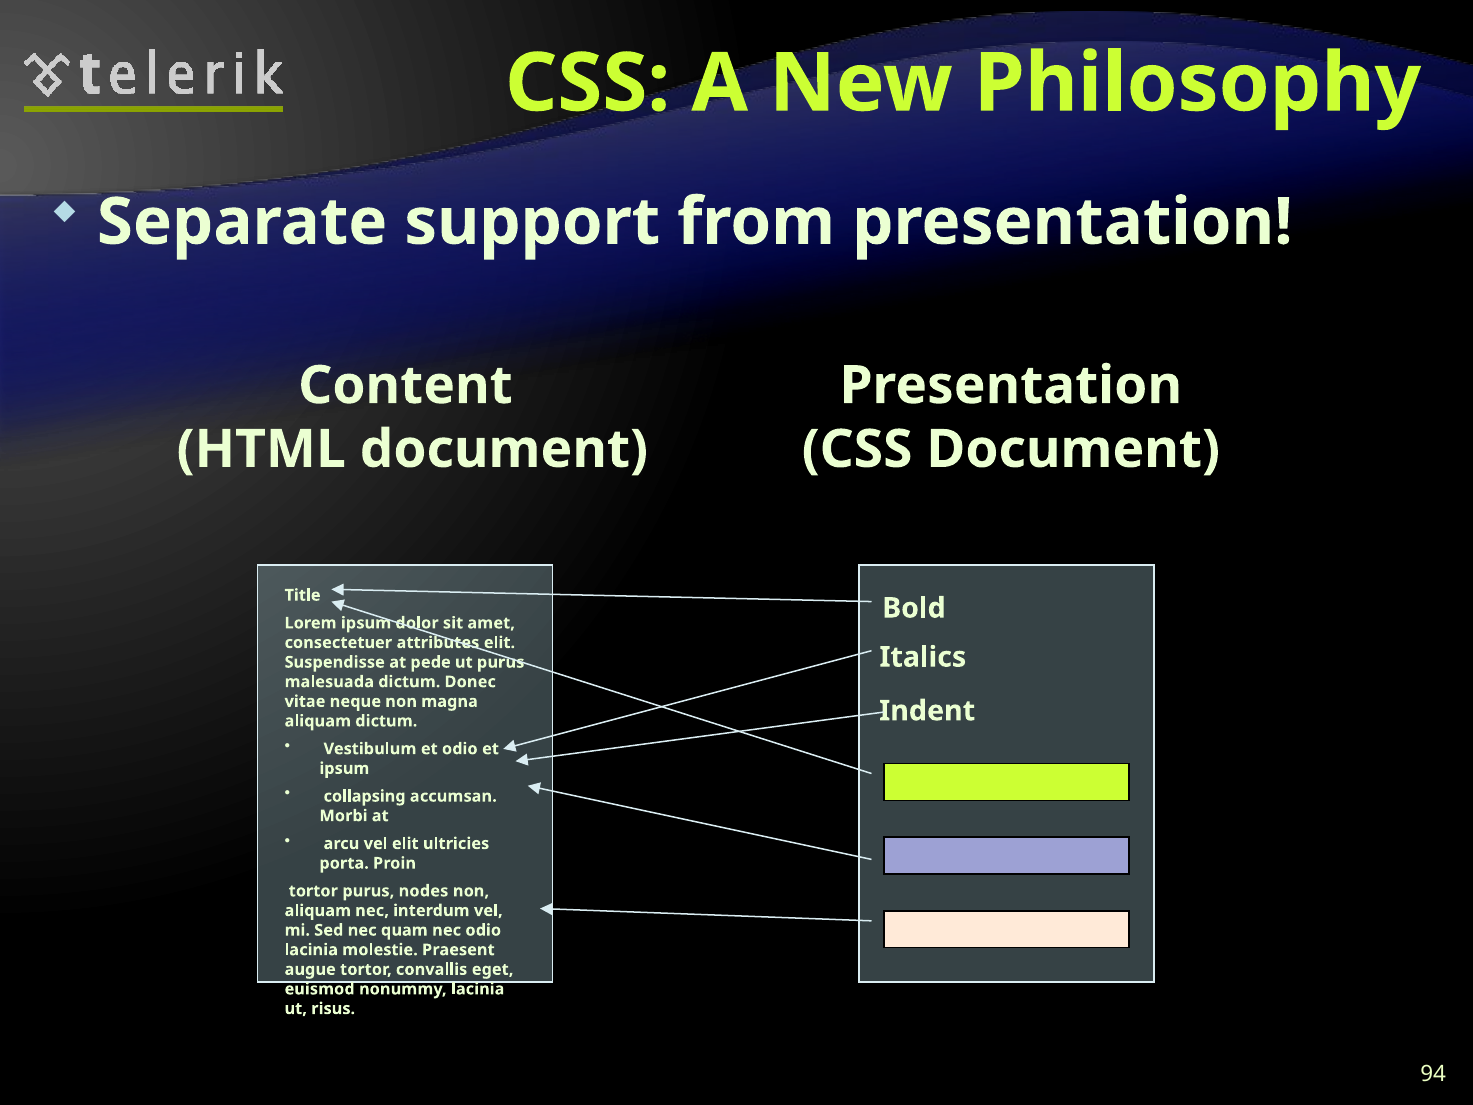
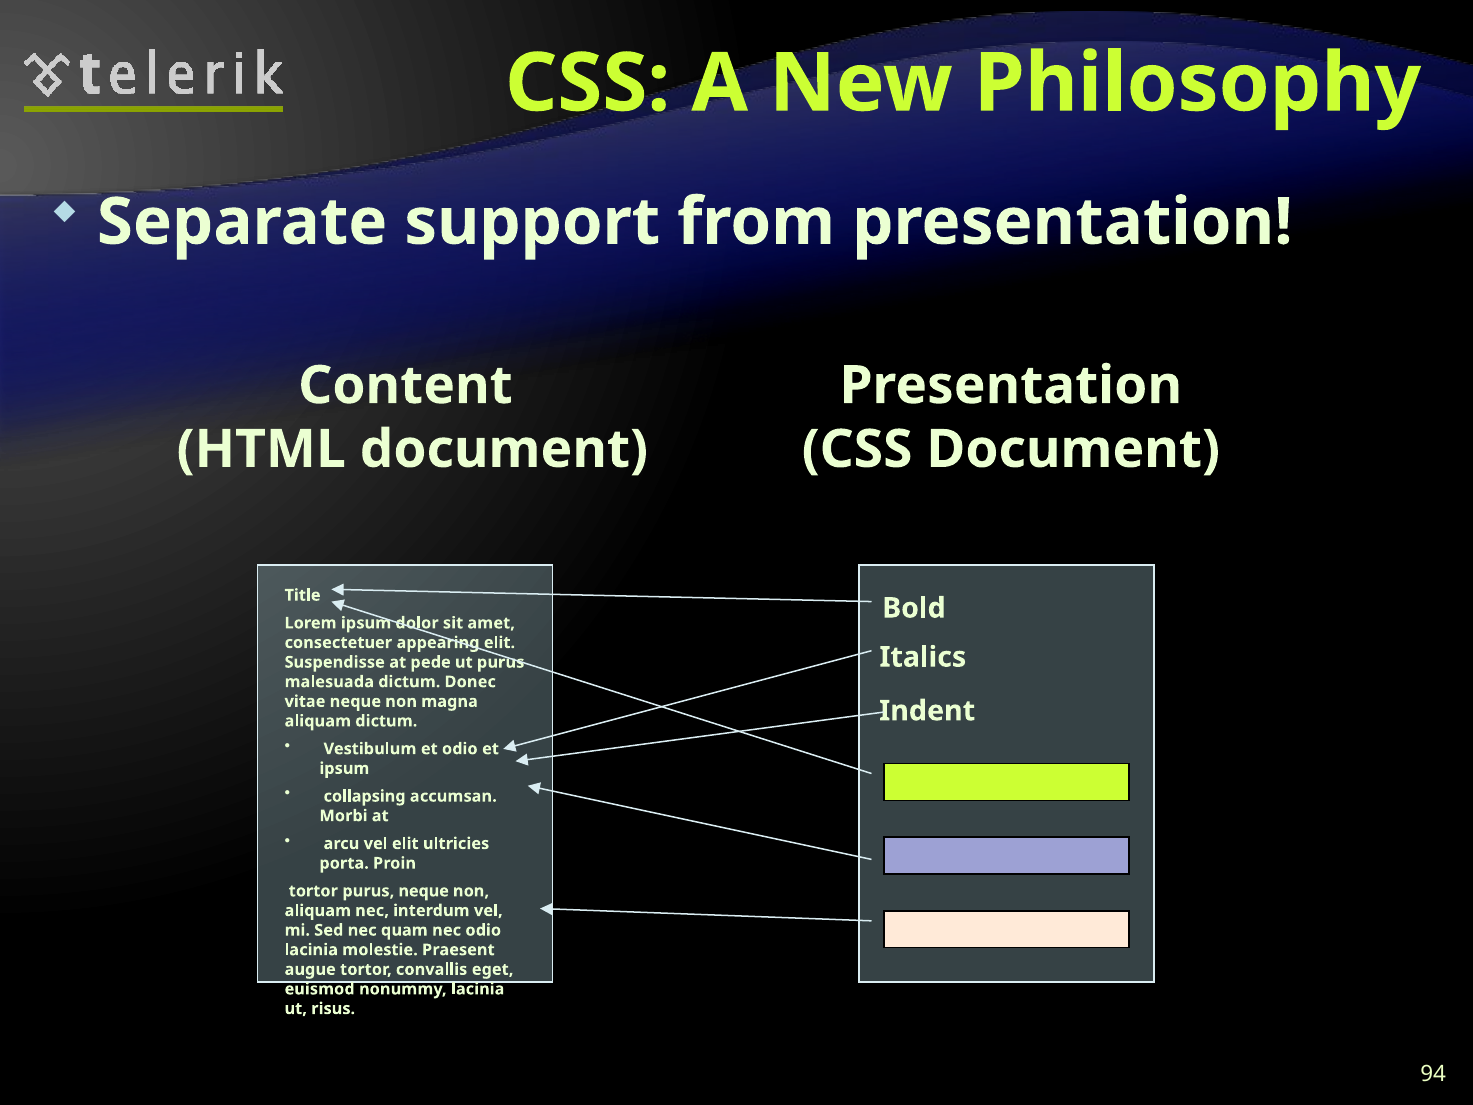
attributes: attributes -> appearing (438, 642)
purus nodes: nodes -> neque (424, 891)
